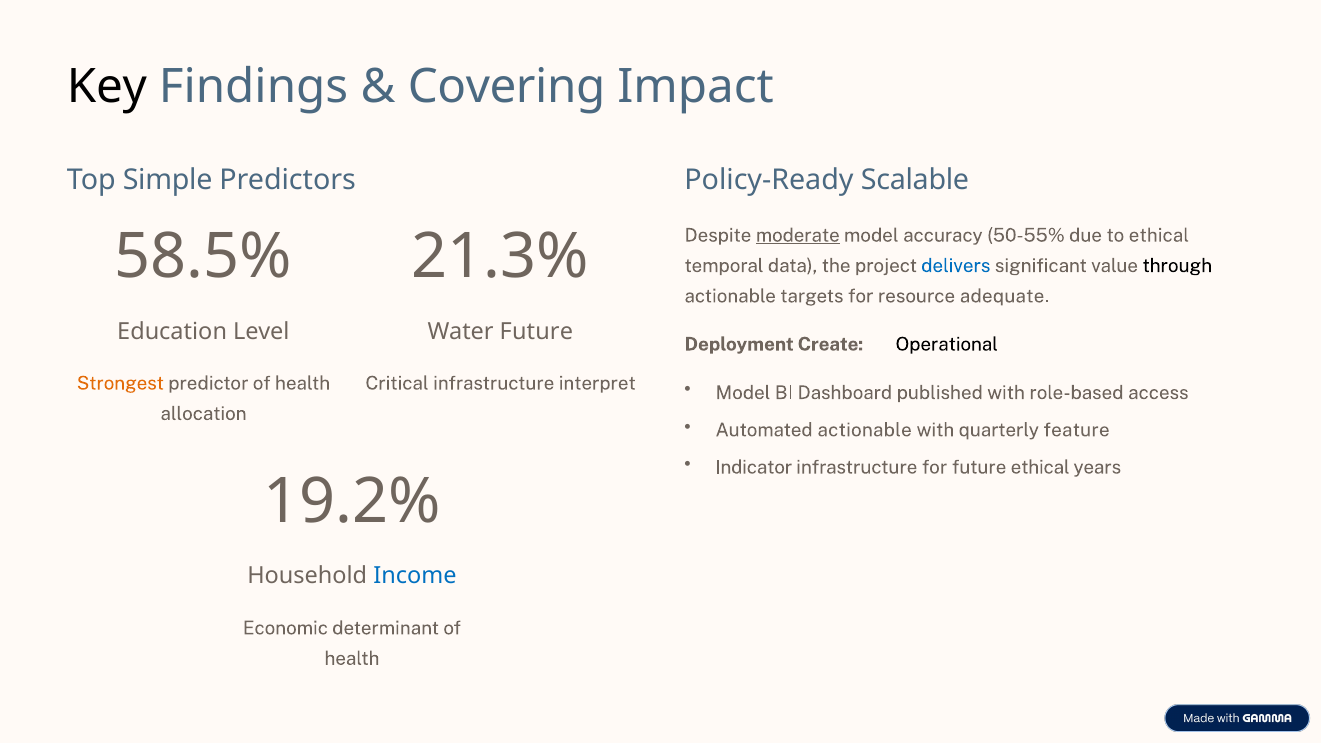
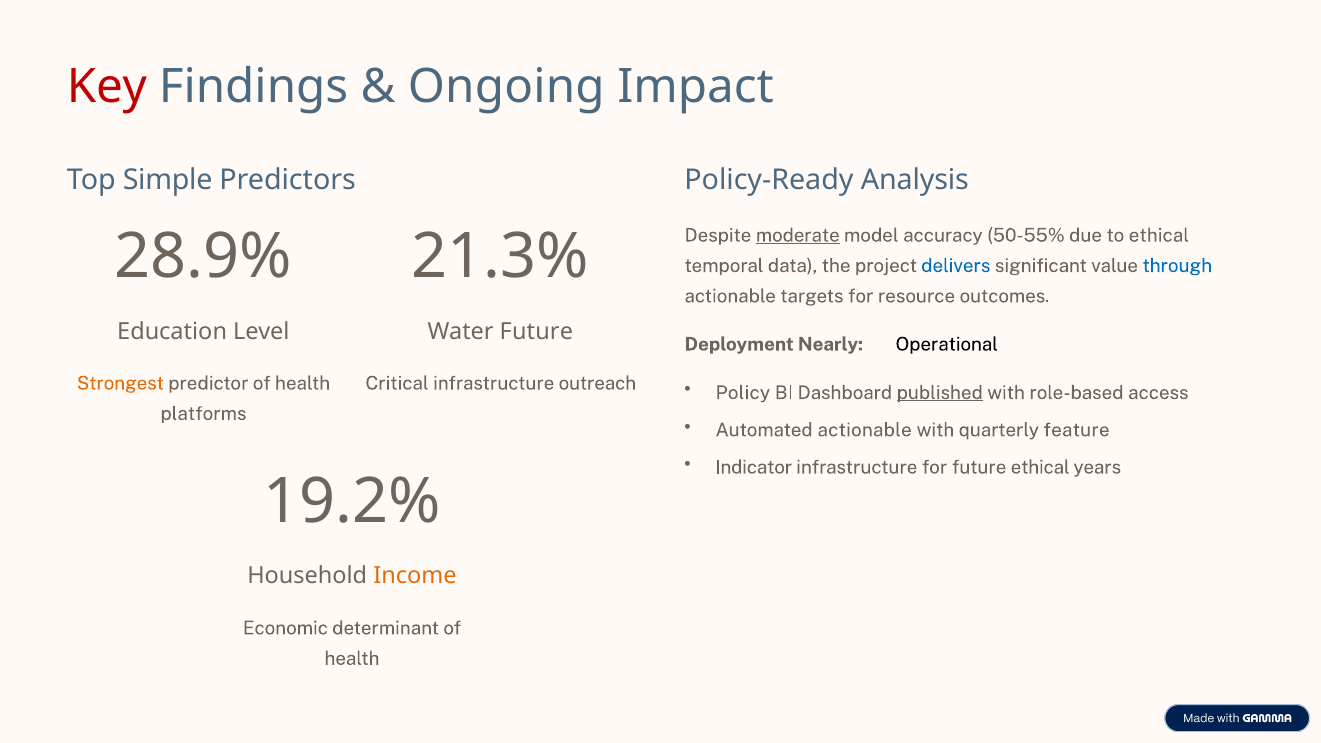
Key colour: black -> red (107, 87)
Covering: Covering -> Ongoing (506, 87)
Scalable: Scalable -> Analysis (915, 180)
58.5%: 58.5% -> 28.9% (203, 257)
through colour: black -> blue (1177, 266)
adequate: adequate -> outcomes (1004, 296)
Create: Create -> Nearly (830, 344)
interpret: interpret -> outreach (597, 383)
Model: Model -> Policy (743, 393)
published underline: none -> present (940, 393)
allocation: allocation -> platforms (203, 414)
Income colour: blue -> orange (415, 576)
